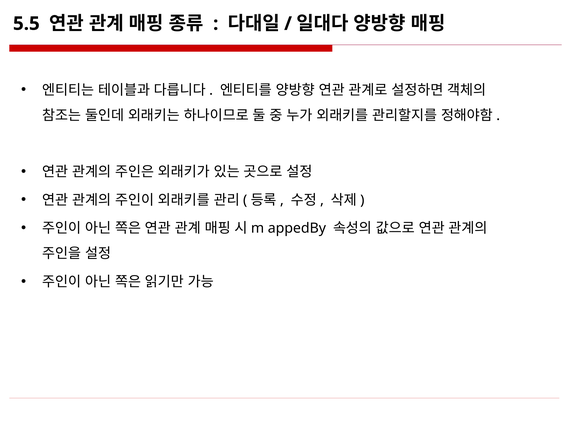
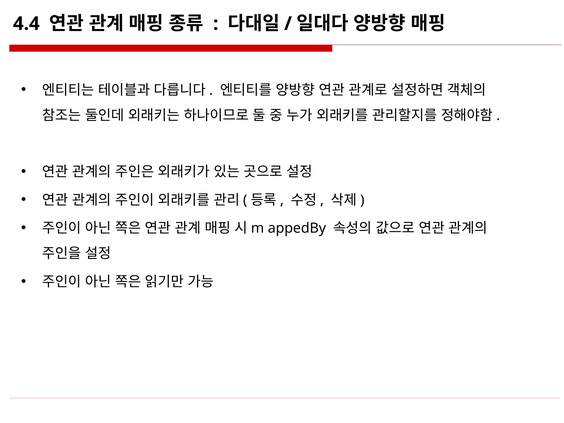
5.5: 5.5 -> 4.4 (26, 24)
